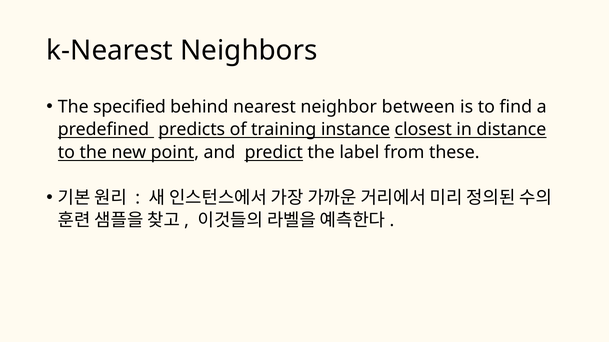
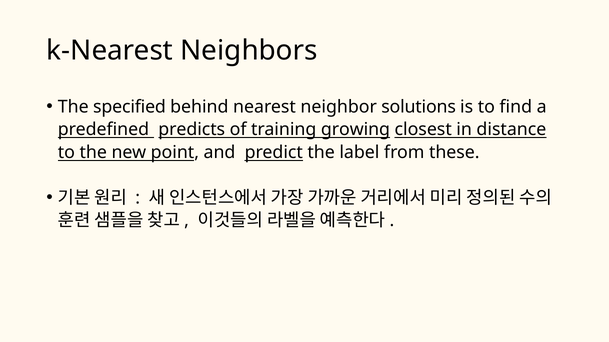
between: between -> solutions (419, 107)
instance: instance -> growing (355, 130)
